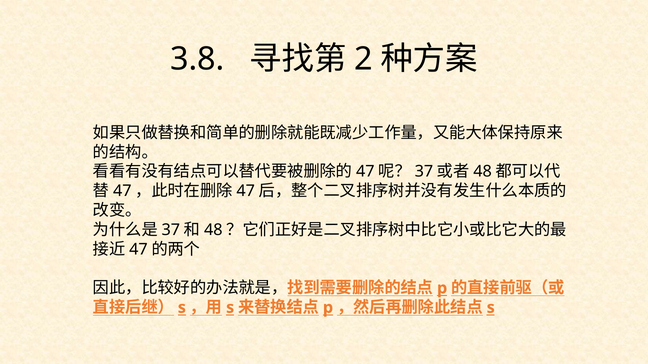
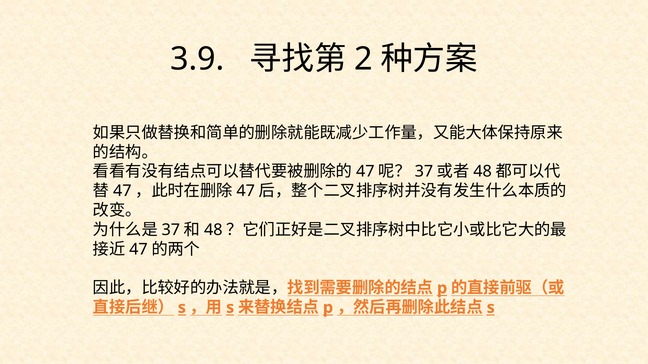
3.8: 3.8 -> 3.9 (197, 59)
